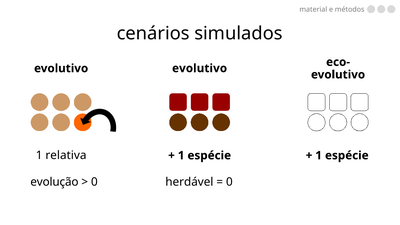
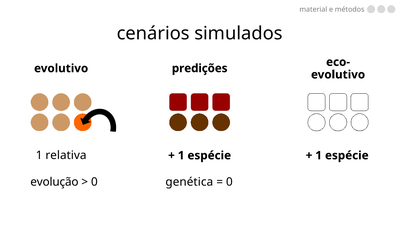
evolutivo evolutivo: evolutivo -> predições (200, 68)
herdável: herdável -> genética (189, 182)
